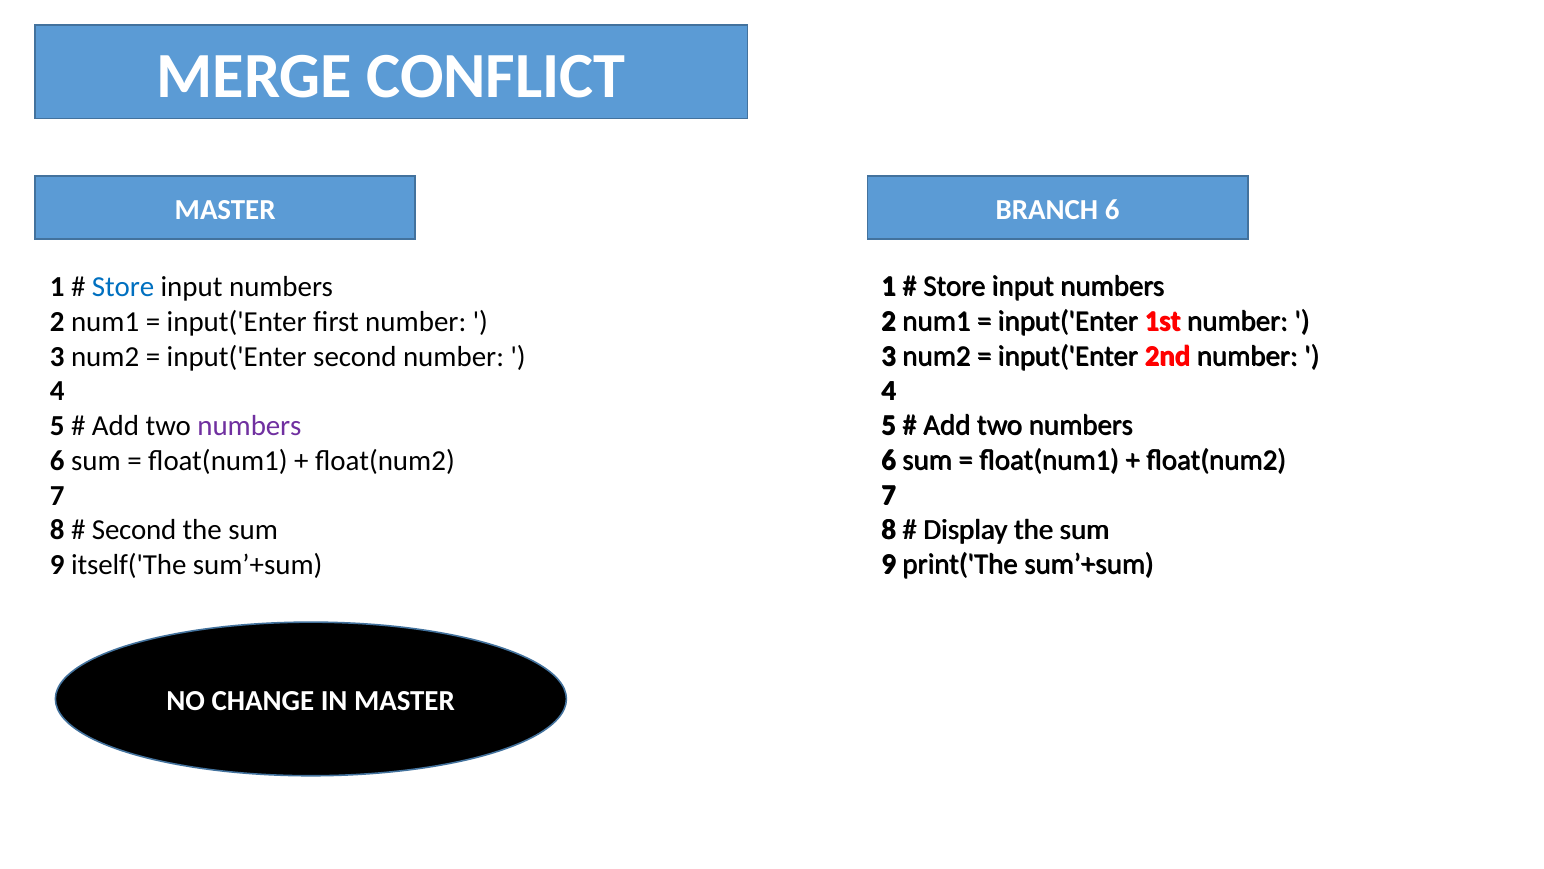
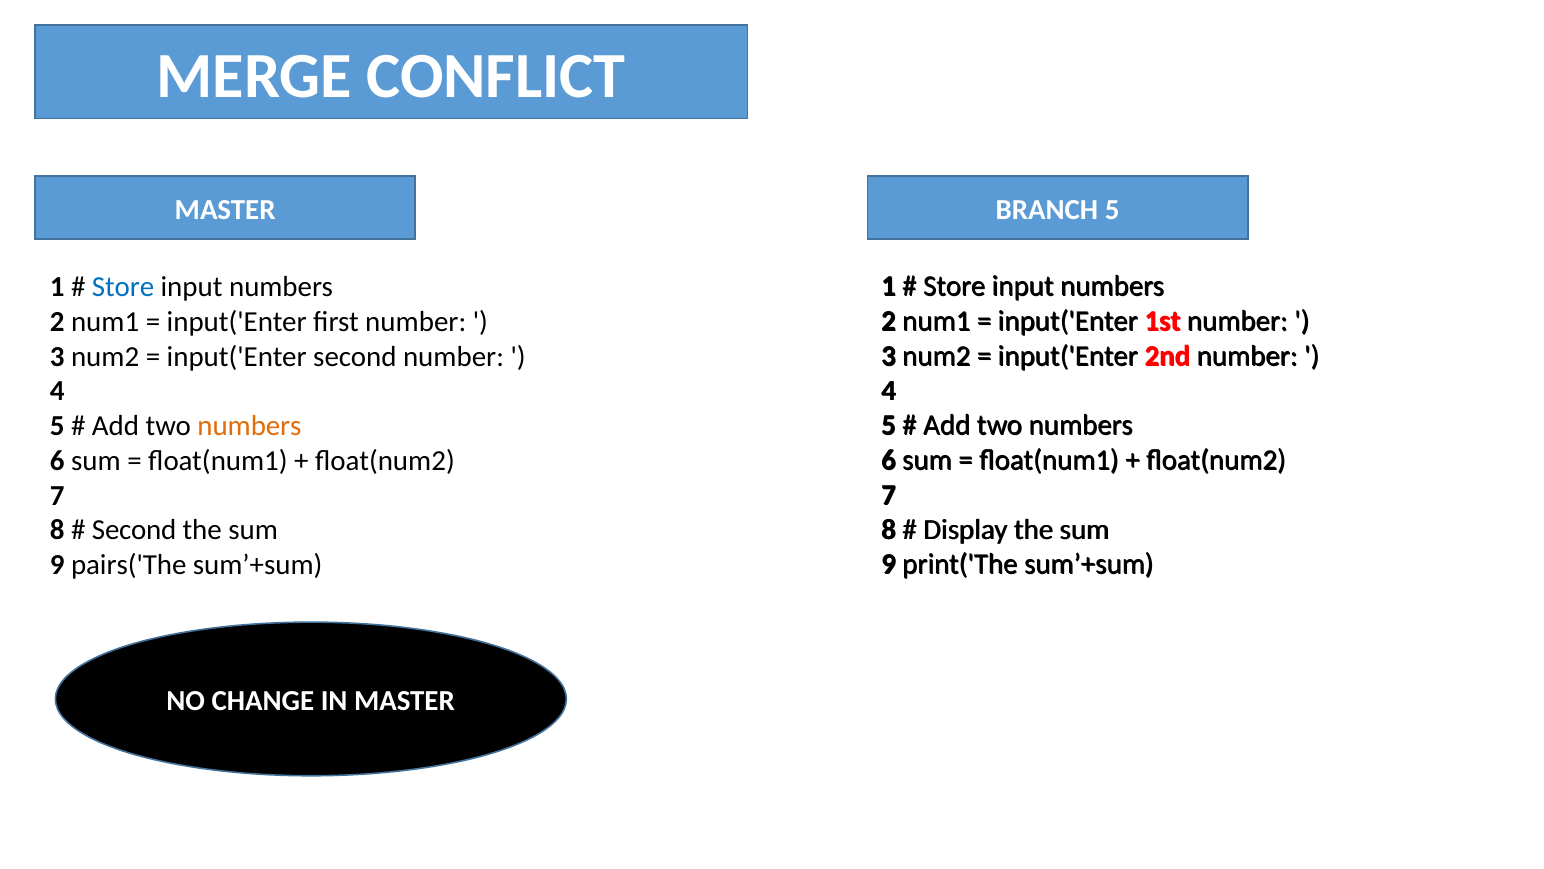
BRANCH 6: 6 -> 5 (1112, 210)
numbers colour: purple -> orange (249, 426)
itself('The: itself('The -> pairs('The (129, 565)
